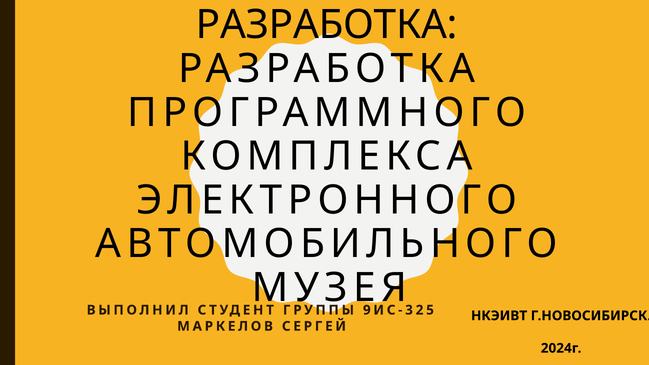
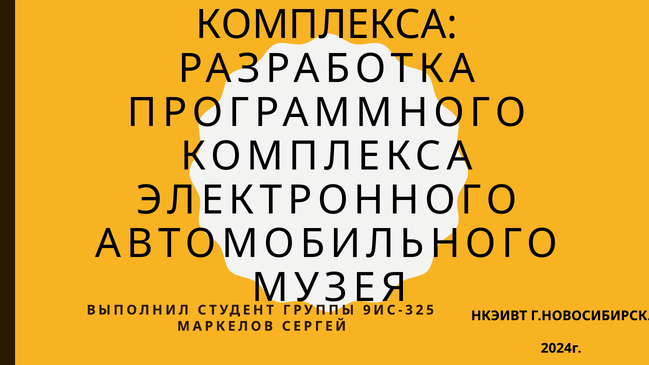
РАЗРАБОТКА: РАЗРАБОТКА -> КОМПЛЕКСА (327, 25)
